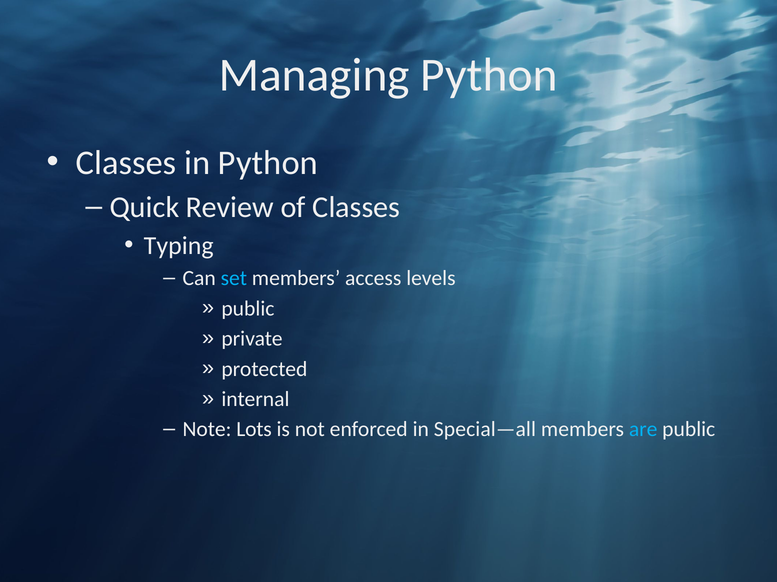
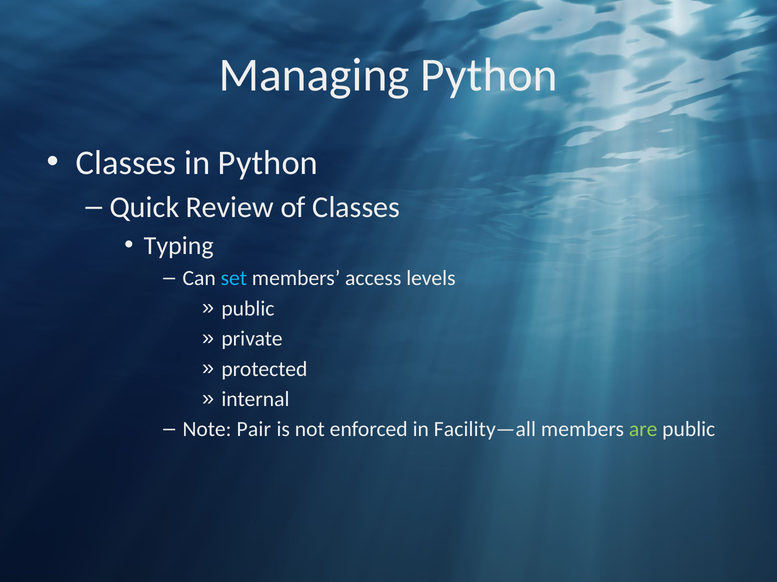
Lots: Lots -> Pair (254, 430)
Special—all: Special—all -> Facility—all (485, 430)
are colour: light blue -> light green (643, 430)
